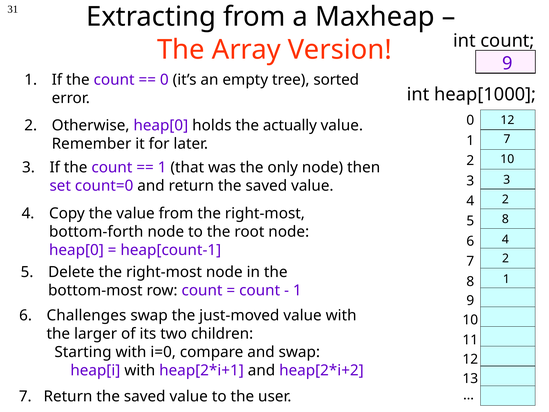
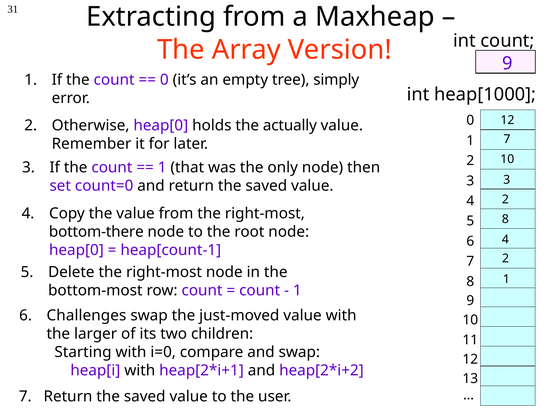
sorted: sorted -> simply (336, 80)
bottom-forth: bottom-forth -> bottom-there (96, 232)
